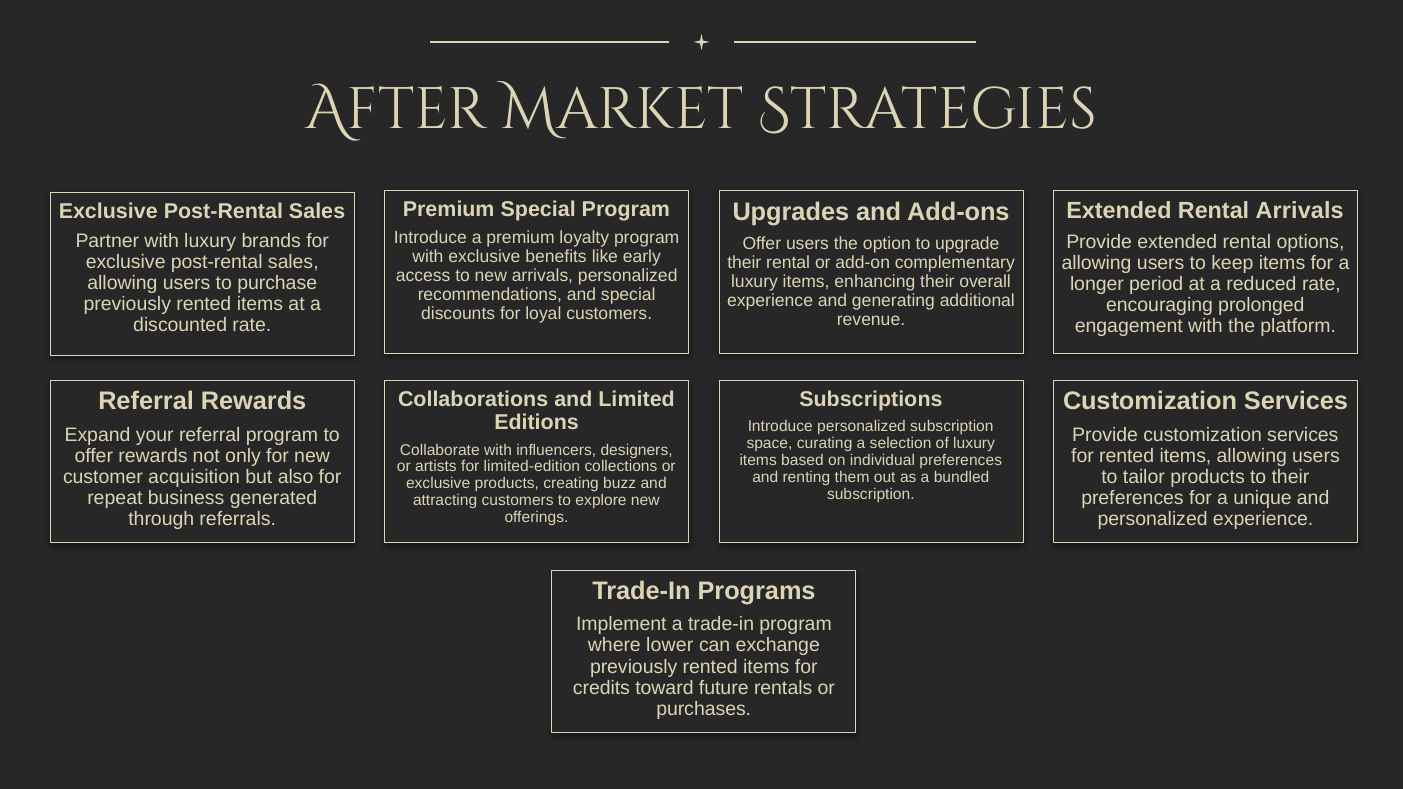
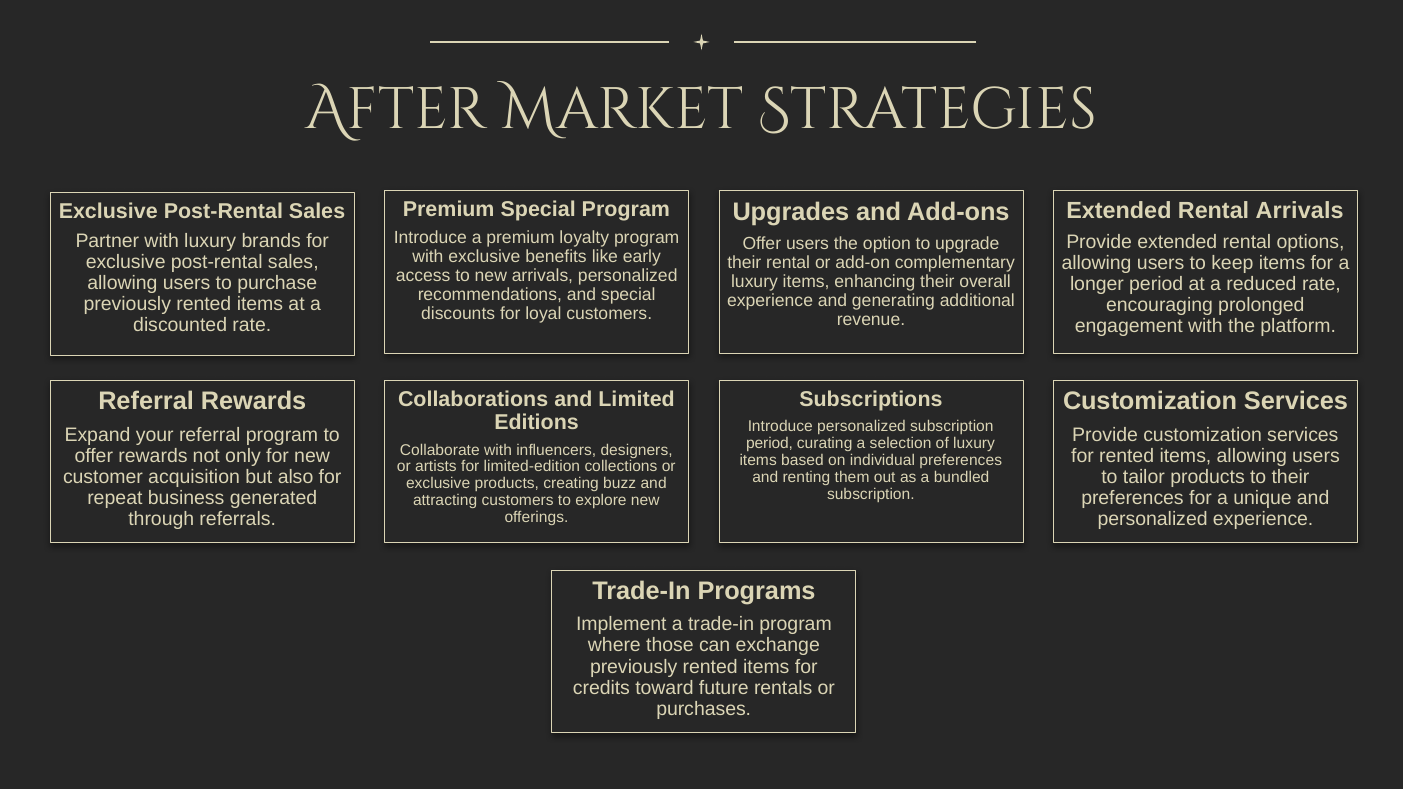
space: space -> period (770, 444)
lower: lower -> those (670, 646)
